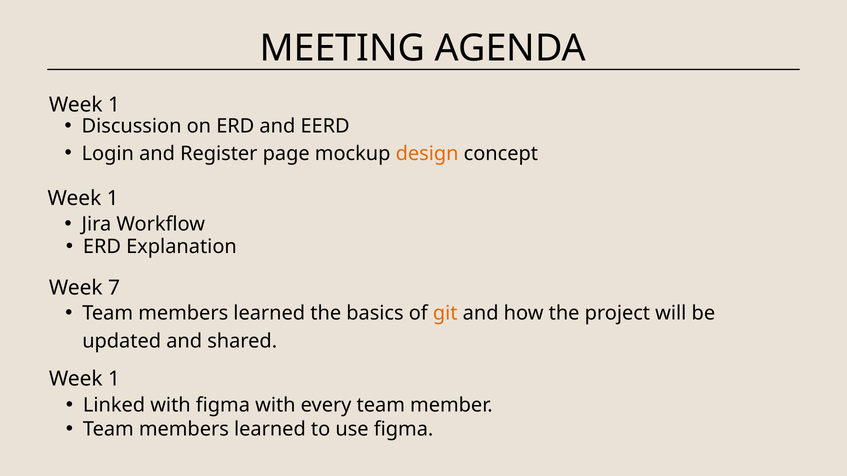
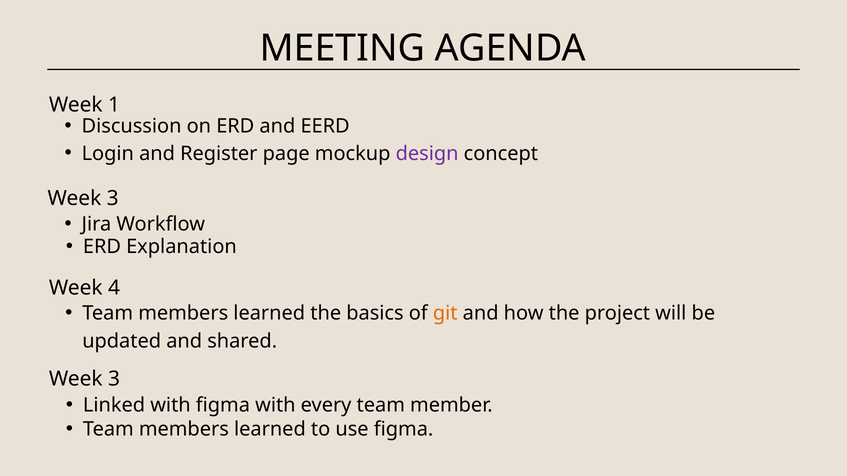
design colour: orange -> purple (427, 154)
1: 1 -> 3 (113, 199)
7: 7 -> 4 (114, 288)
1: 1 -> 3 (114, 379)
